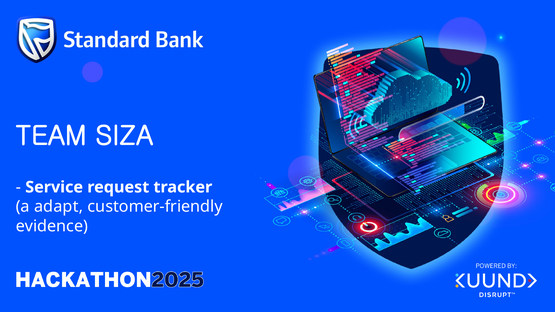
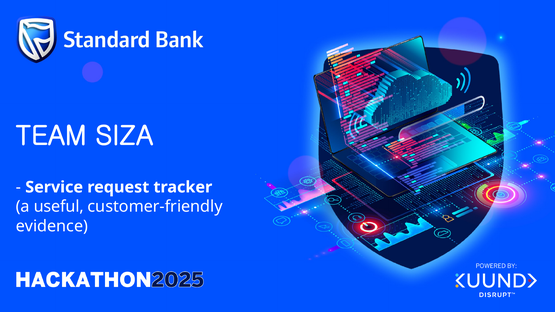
adapt: adapt -> useful (59, 207)
